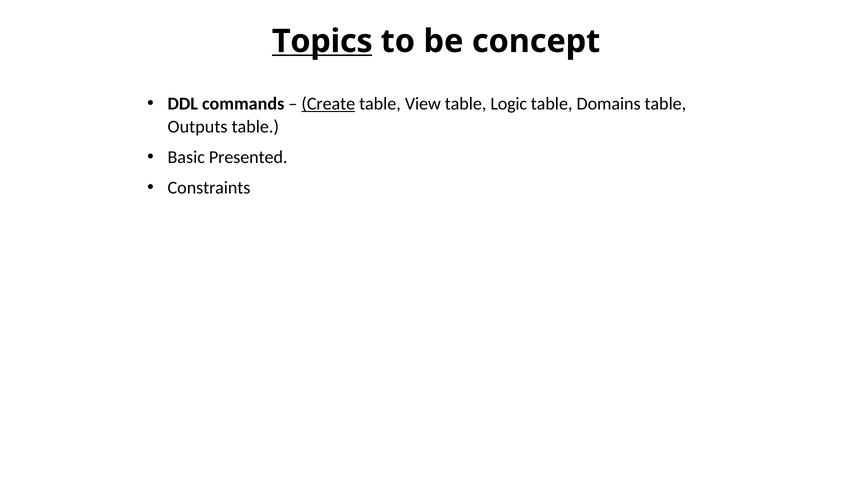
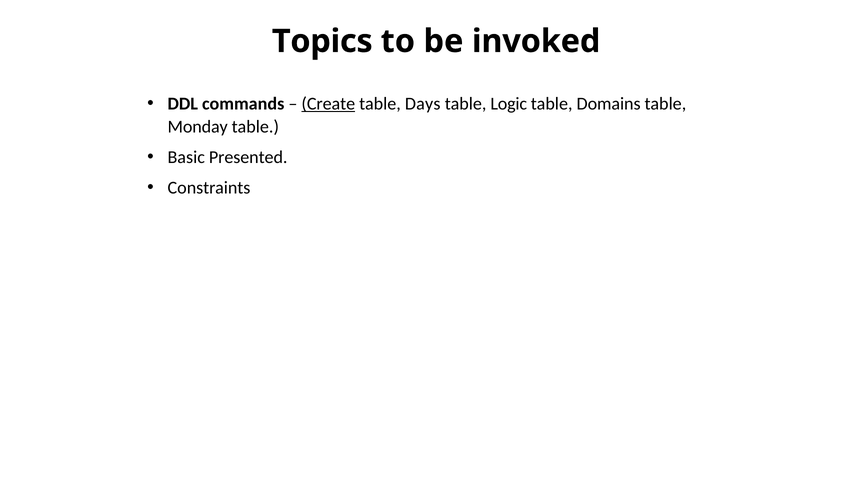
Topics underline: present -> none (322, 41)
concept: concept -> invoked (536, 41)
View: View -> Days (423, 104)
Outputs: Outputs -> Monday (198, 127)
